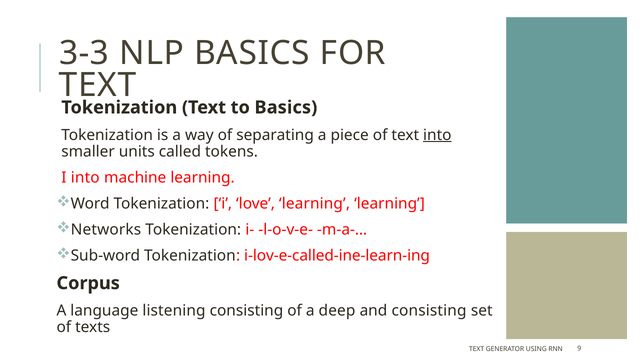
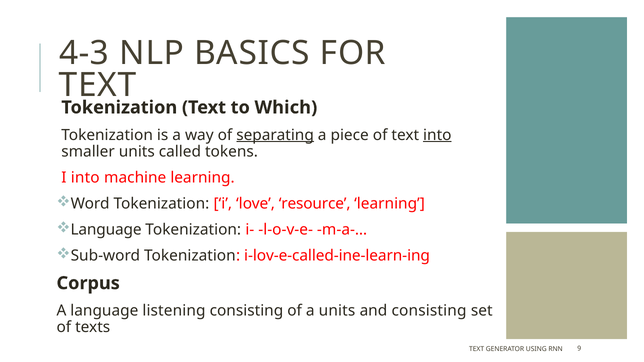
3-3: 3-3 -> 4-3 (84, 53)
to Basics: Basics -> Which (286, 107)
separating underline: none -> present (275, 135)
love learning: learning -> resource (315, 204)
Networks: Networks -> Language (106, 230)
a deep: deep -> units (337, 311)
